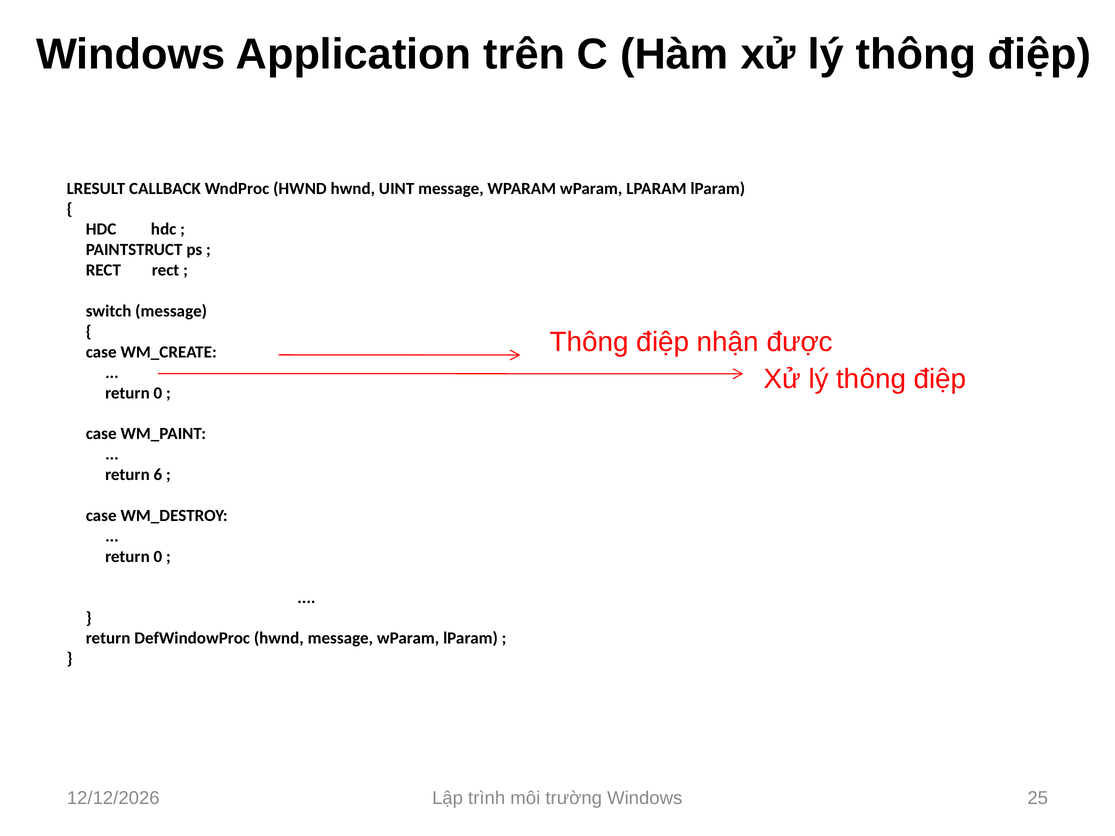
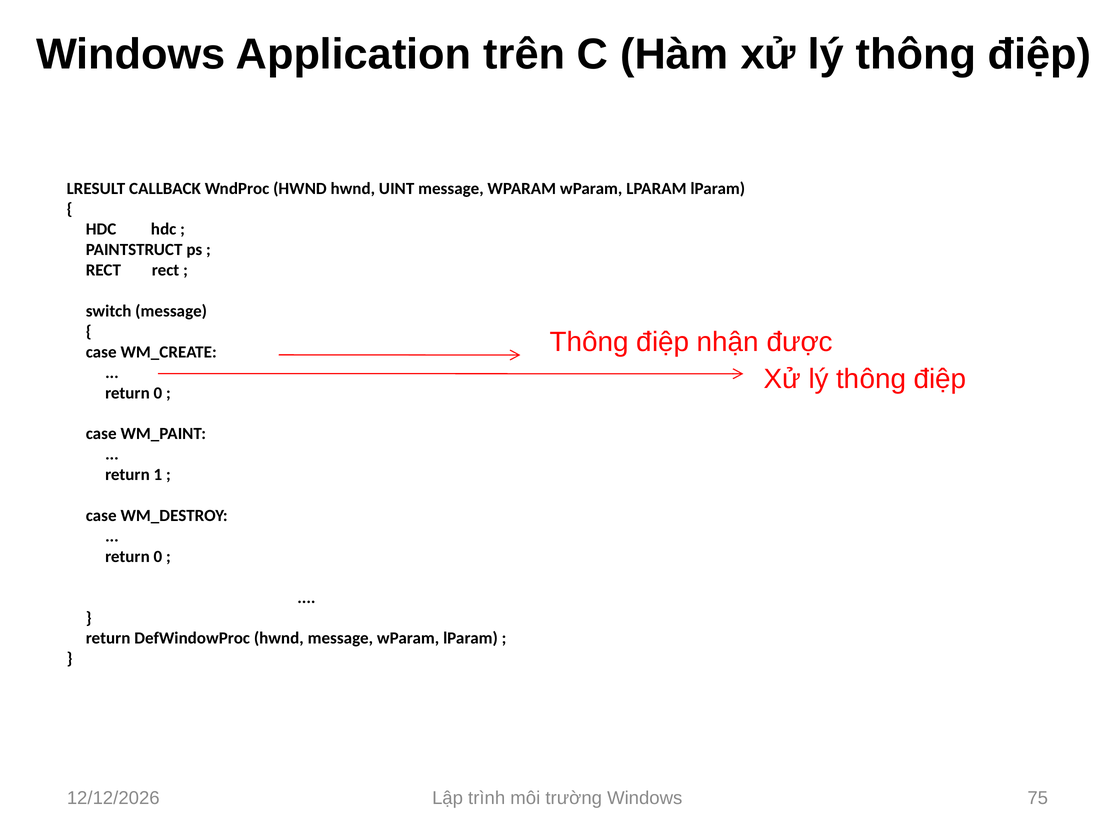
6: 6 -> 1 (158, 475)
25: 25 -> 75 (1038, 799)
